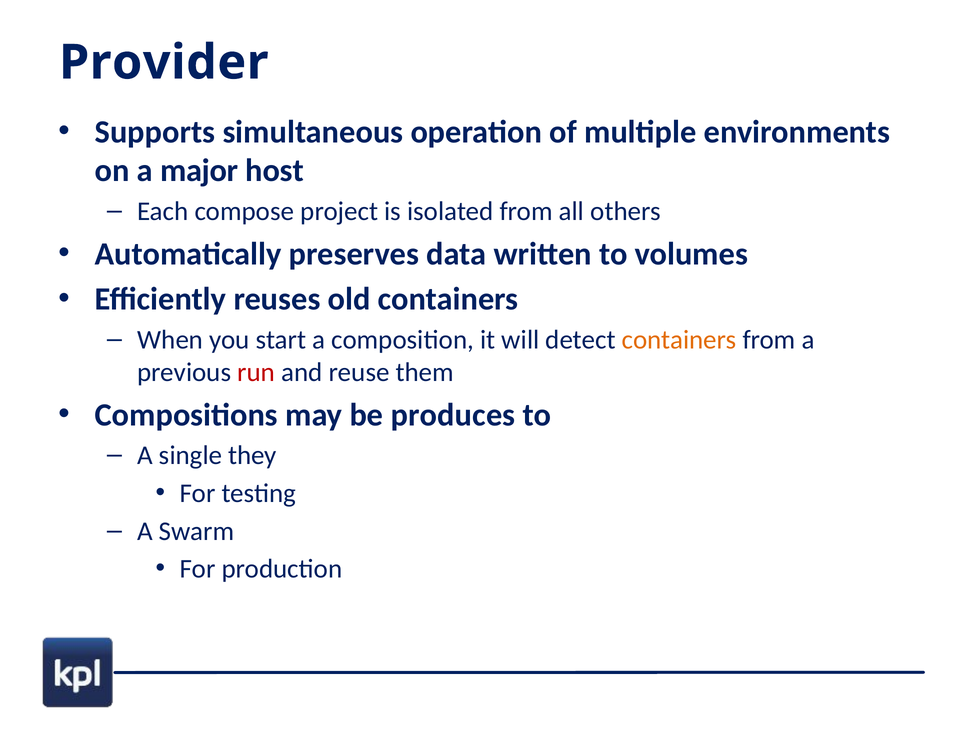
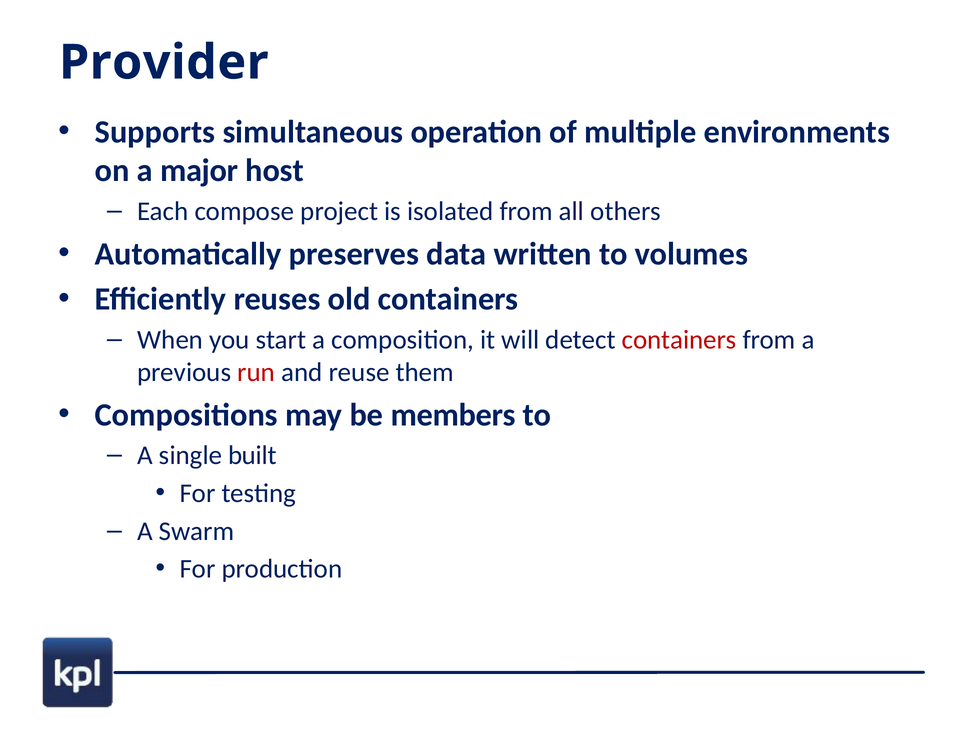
containers colour: orange -> red (679, 340)
produces: produces -> members (453, 415)
they: they -> built (252, 456)
